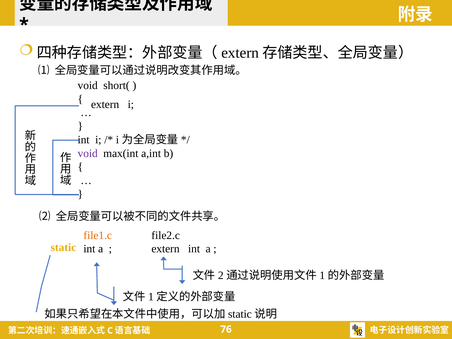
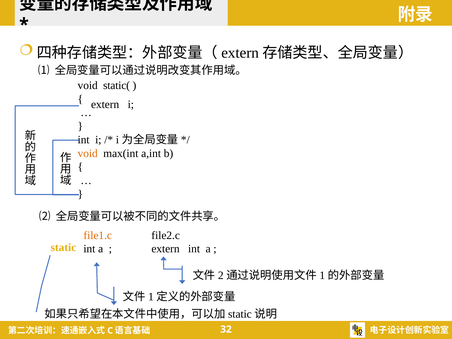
short(: short( -> static( (117, 85)
void colour: purple -> orange (88, 153)
76: 76 -> 32 (226, 329)
